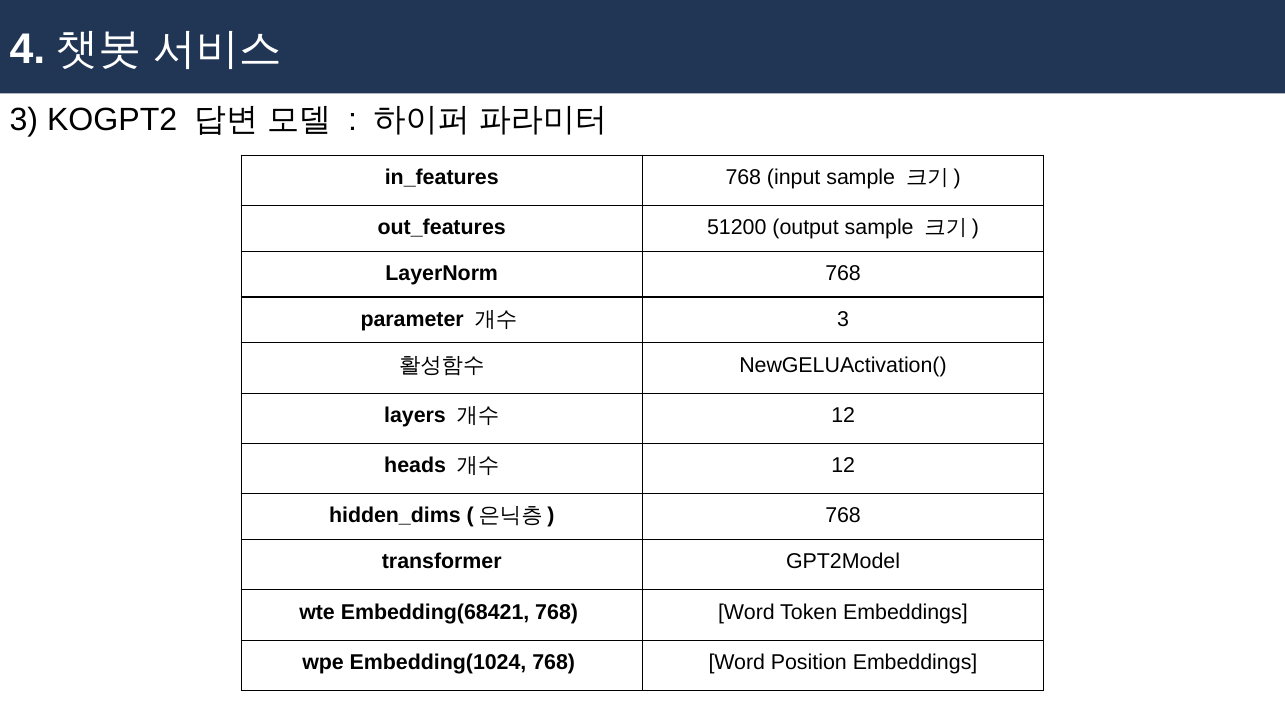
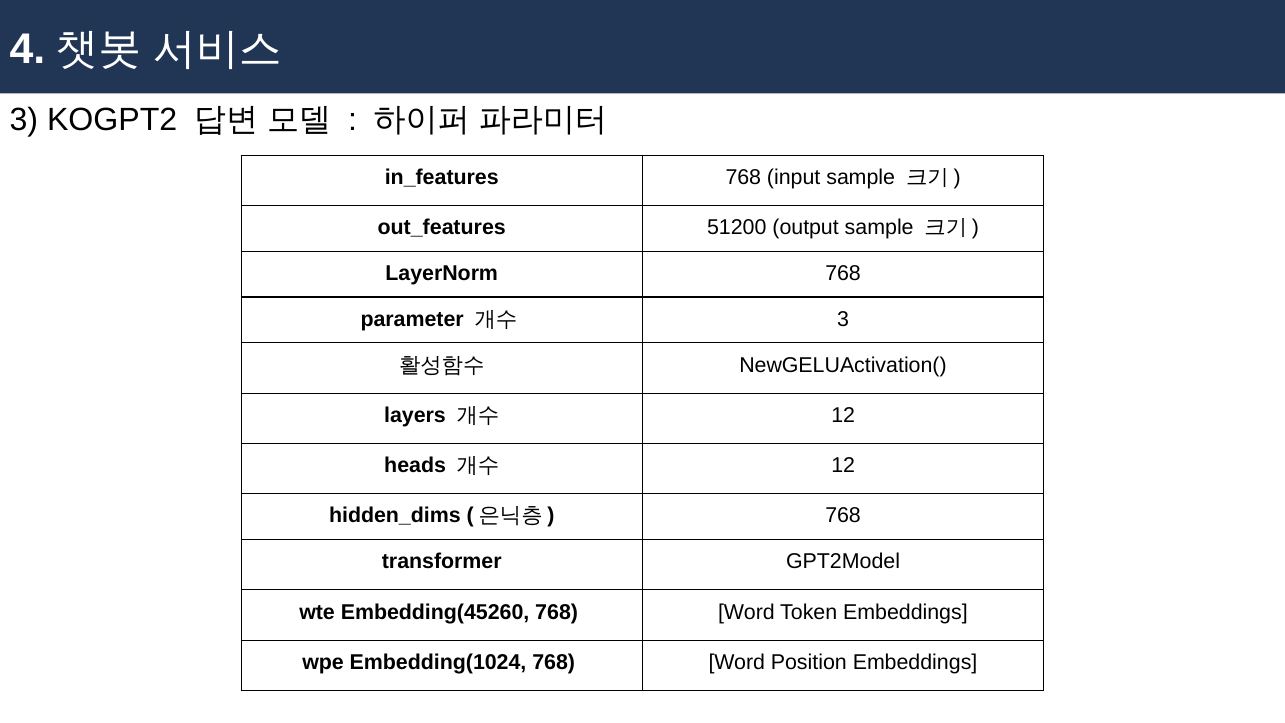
Embedding(68421: Embedding(68421 -> Embedding(45260 (435, 612)
